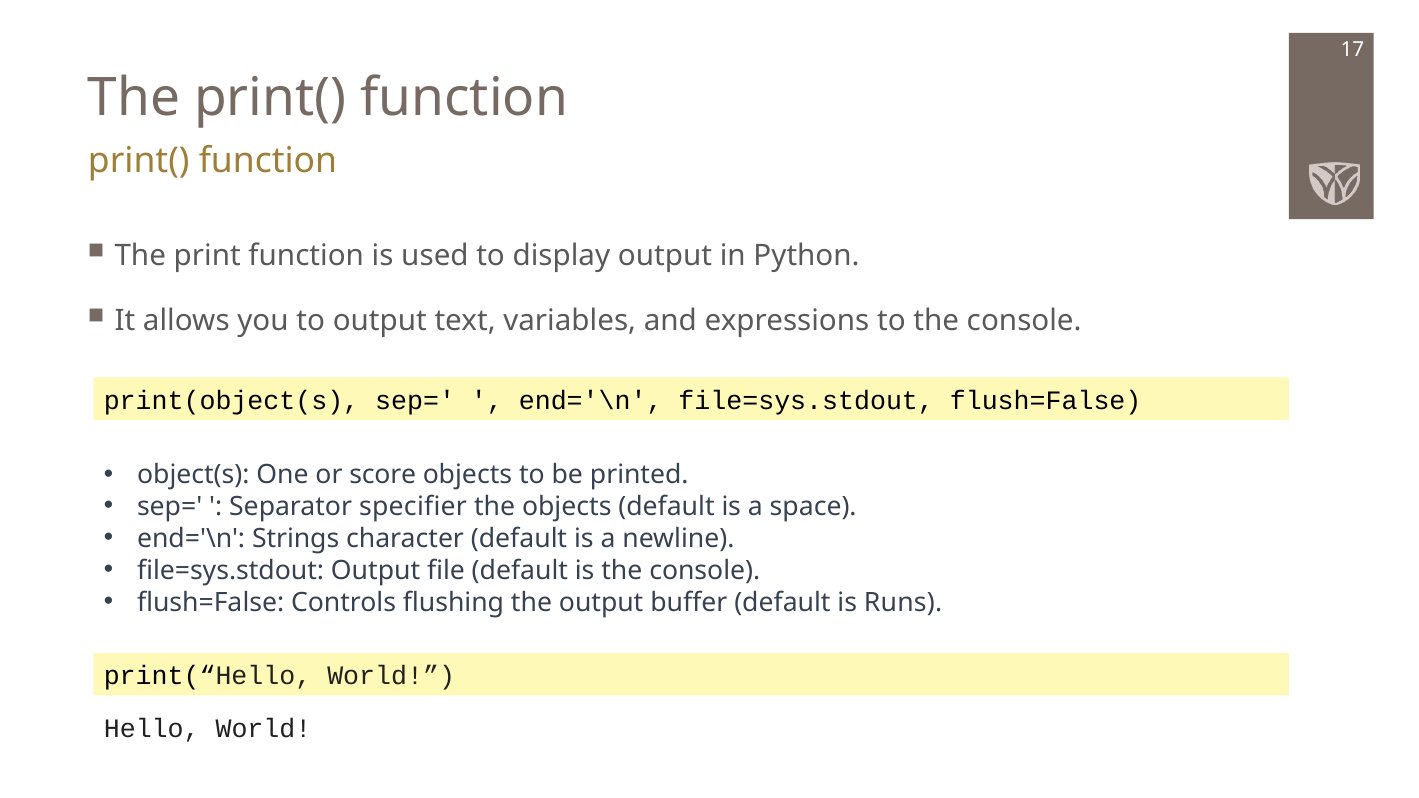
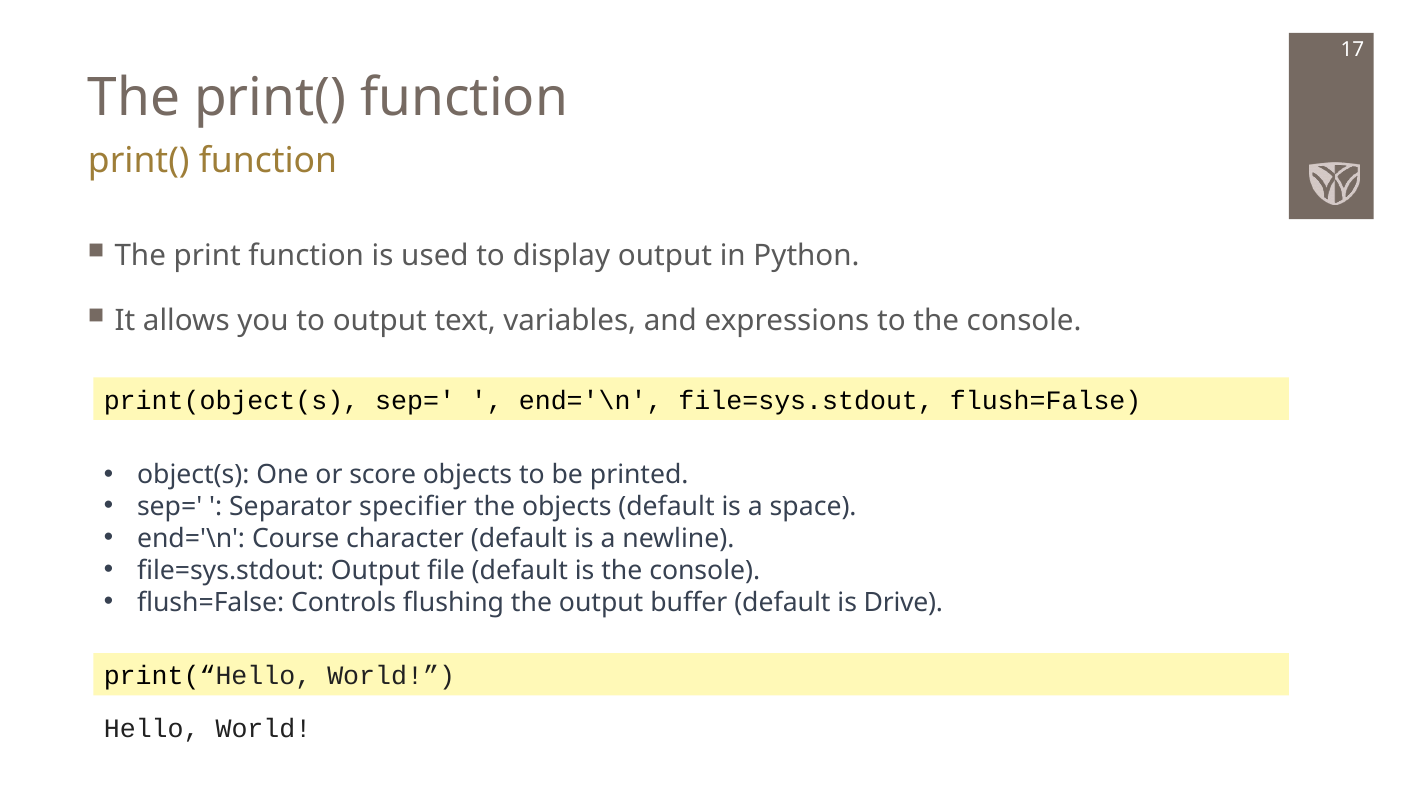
Strings: Strings -> Course (296, 539)
Runs: Runs -> Drive (903, 603)
